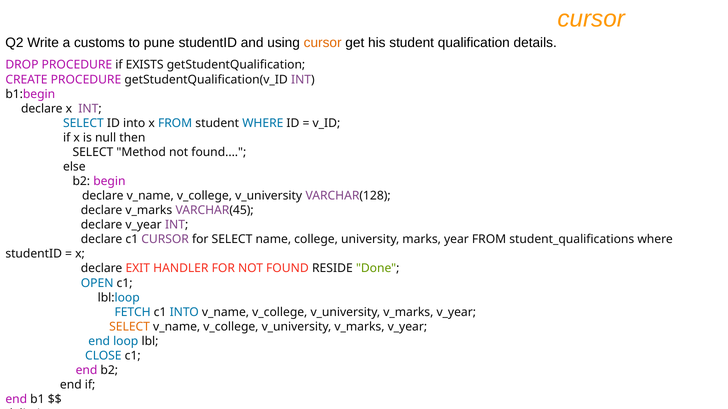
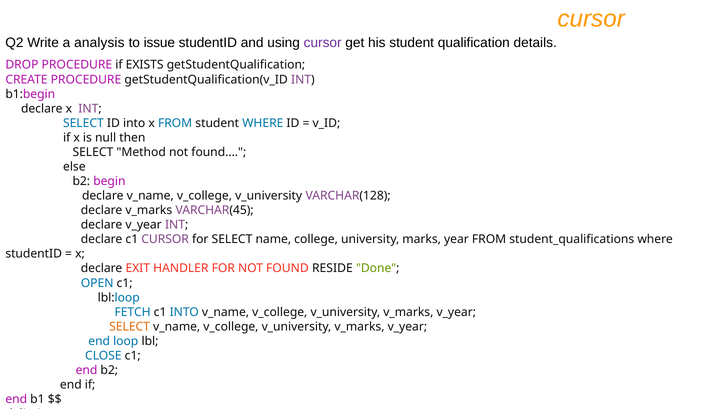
customs: customs -> analysis (99, 43)
pune: pune -> issue (159, 43)
cursor colour: orange -> purple (323, 43)
